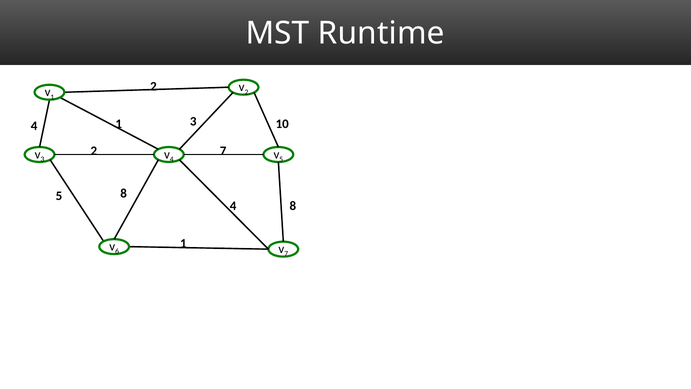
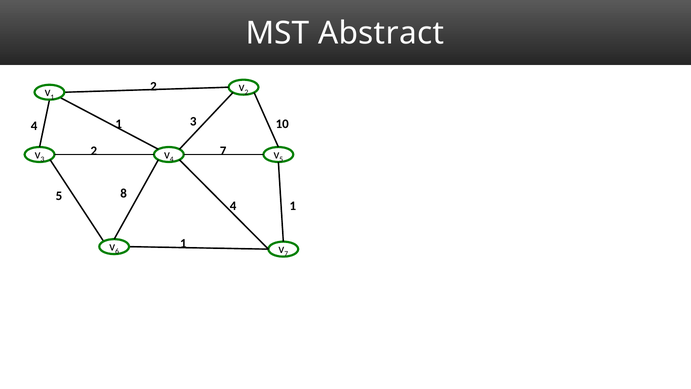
Runtime: Runtime -> Abstract (381, 33)
4 8: 8 -> 1 (293, 206)
